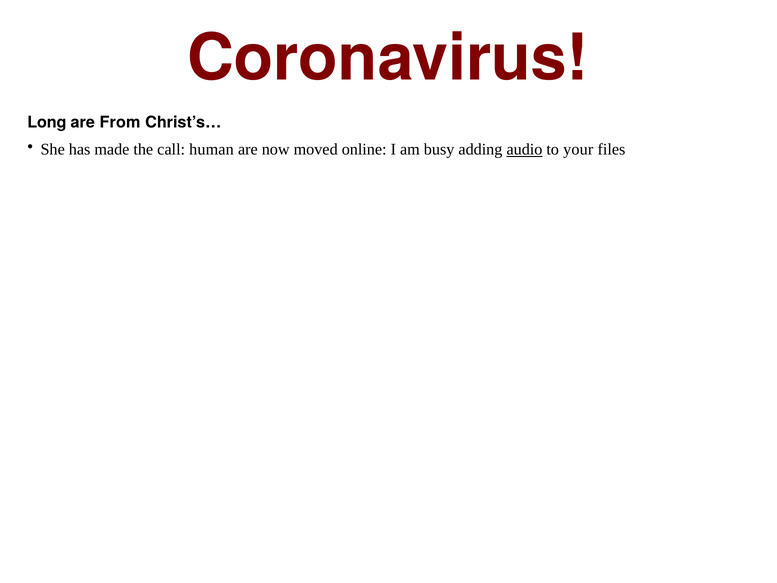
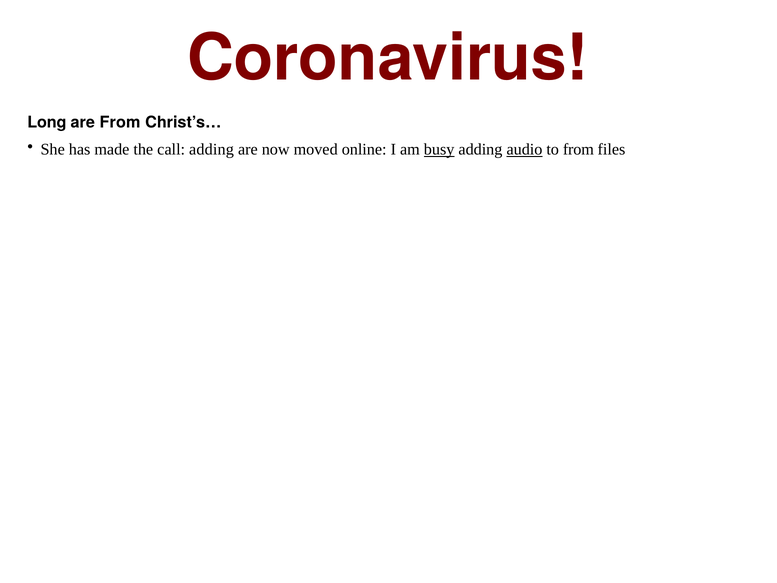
call human: human -> adding (211, 149)
busy underline: none -> present (439, 149)
to your: your -> from (578, 149)
